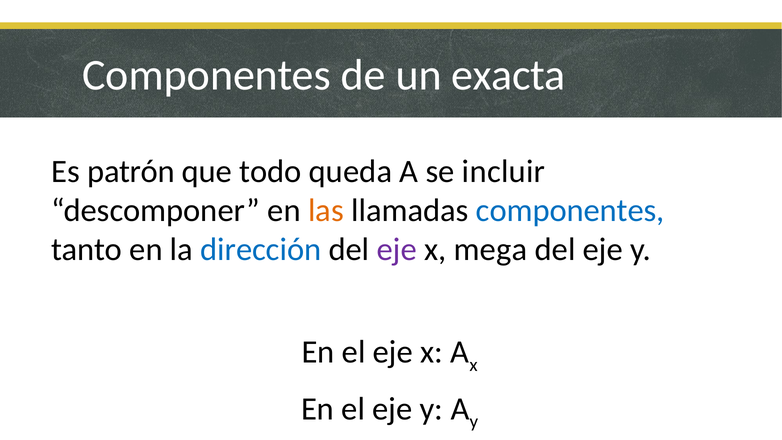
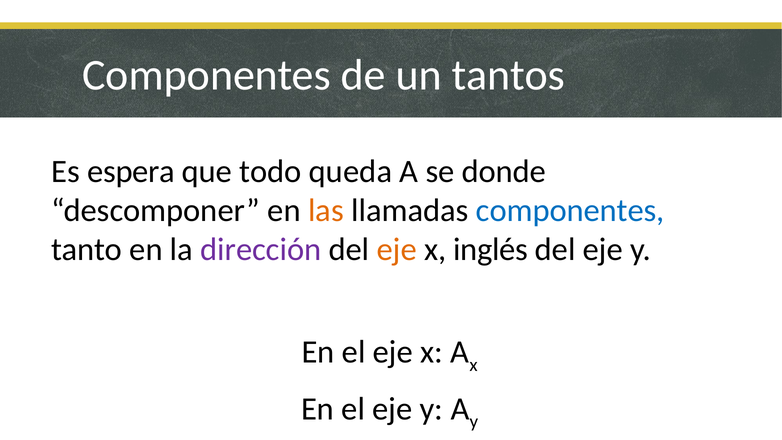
exacta: exacta -> tantos (508, 75)
patrón: patrón -> espera (131, 171)
incluir: incluir -> donde (504, 171)
dirección colour: blue -> purple (261, 249)
eje colour: purple -> orange (397, 249)
mega: mega -> inglés (491, 249)
